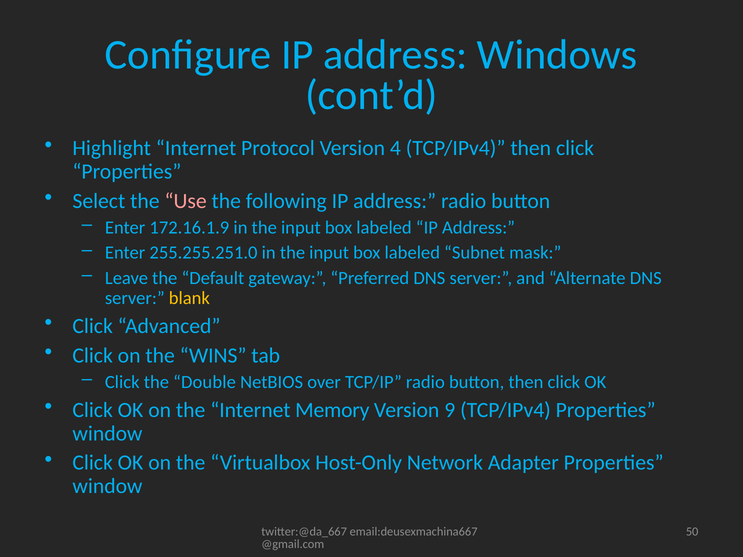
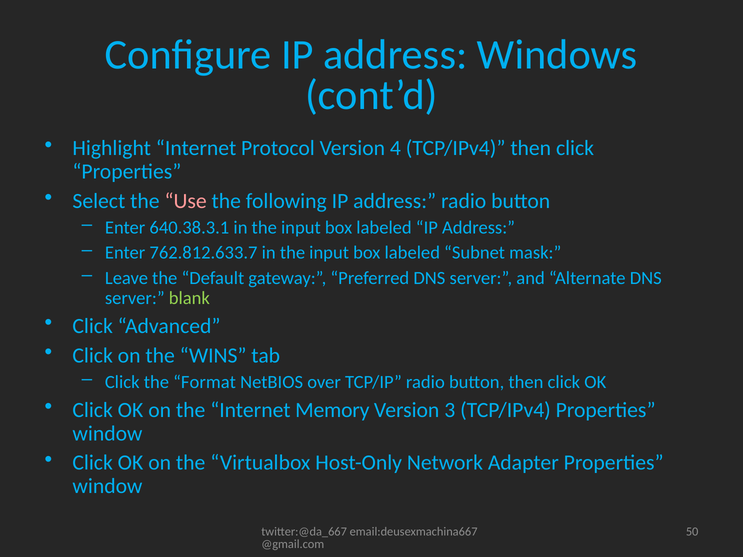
172.16.1.9: 172.16.1.9 -> 640.38.3.1 (189, 228)
255.255.251.0: 255.255.251.0 -> 762.812.633.7 (203, 253)
blank colour: yellow -> light green (189, 298)
Double: Double -> Format (205, 382)
9: 9 -> 3 (450, 410)
